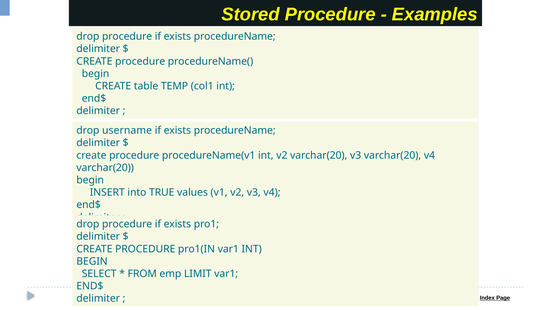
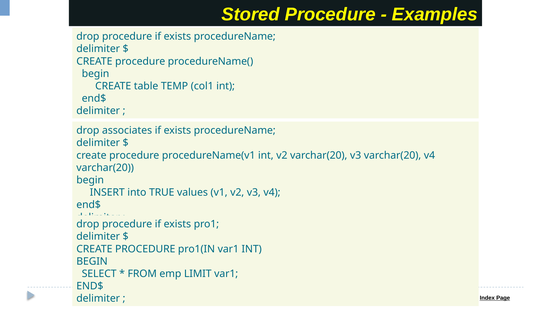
username: username -> associates (127, 130)
